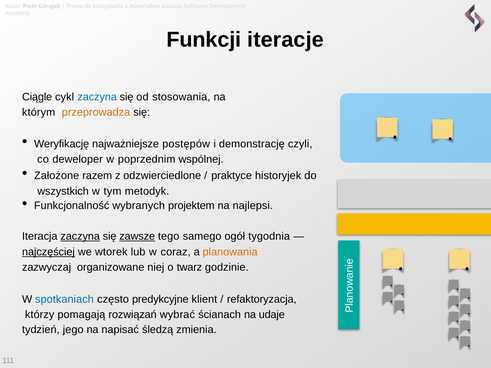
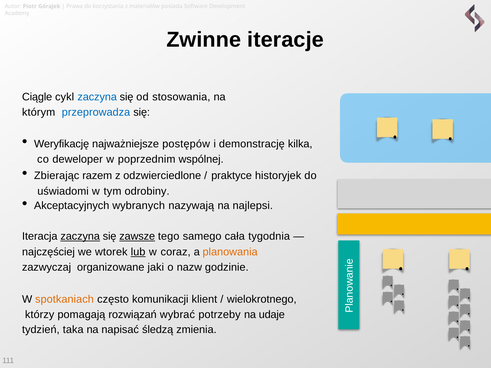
Funkcji: Funkcji -> Zwinne (204, 40)
przeprowadza colour: orange -> blue (96, 112)
czyli: czyli -> kilka (300, 144)
Założone: Założone -> Zbierając (57, 176)
wszystkich: wszystkich -> uświadomi (63, 192)
metodyk: metodyk -> odrobiny (147, 192)
Funkcjonalność: Funkcjonalność -> Akceptacyjnych (72, 206)
projektem: projektem -> nazywają (191, 206)
ogół: ogół -> cała (235, 237)
najczęściej underline: present -> none (48, 252)
lub underline: none -> present (138, 252)
niej: niej -> jaki (156, 268)
twarz: twarz -> nazw (189, 268)
spotkaniach colour: blue -> orange (64, 299)
predykcyjne: predykcyjne -> komunikacji (160, 299)
refaktoryzacja: refaktoryzacja -> wielokrotnego (262, 299)
ścianach: ścianach -> potrzeby (220, 315)
jego: jego -> taka (73, 330)
